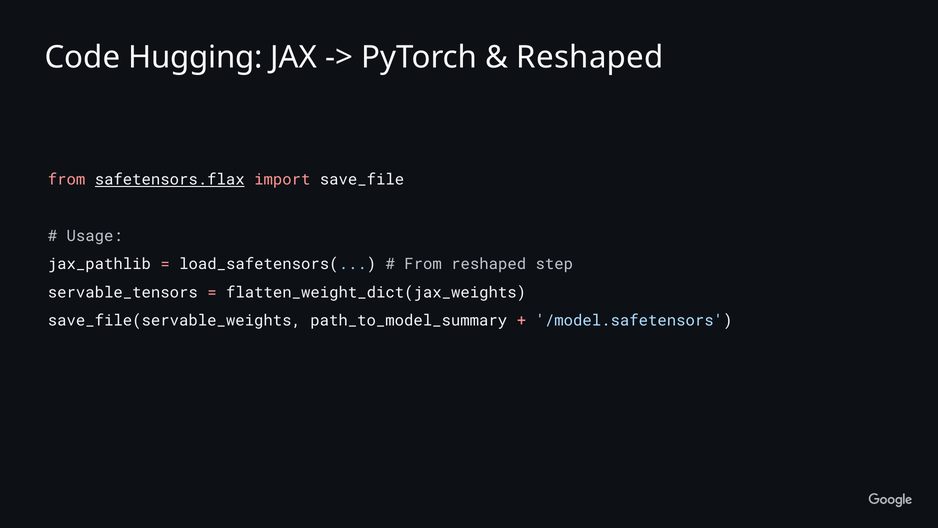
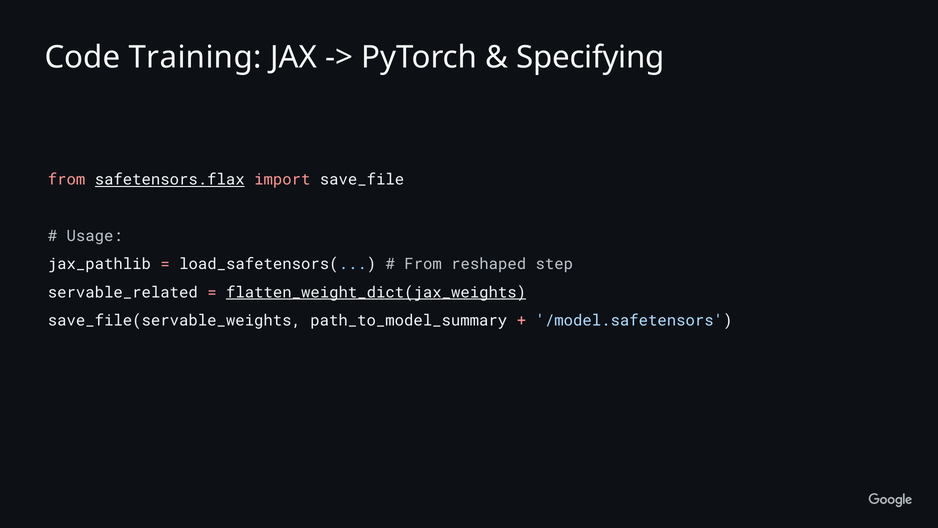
Hugging: Hugging -> Training (195, 57)
Reshaped: Reshaped -> Specifying (590, 57)
servable_tensors: servable_tensors -> servable_related (123, 292)
flatten_weight_dict(jax_weights underline: none -> present (376, 292)
